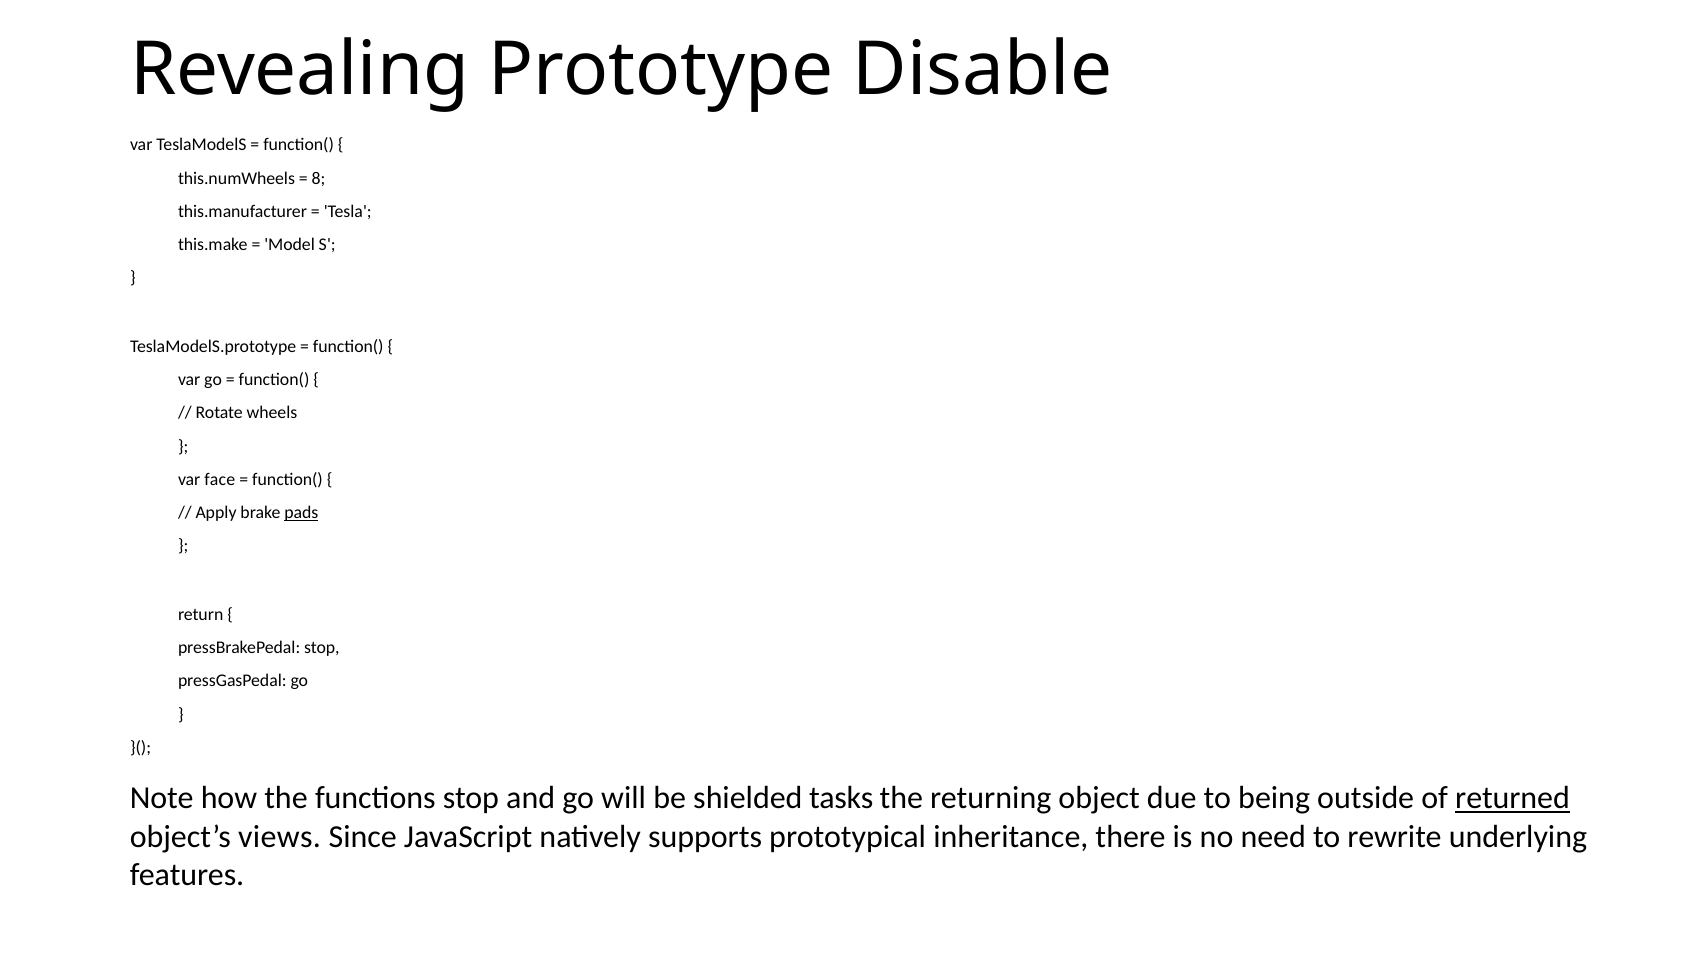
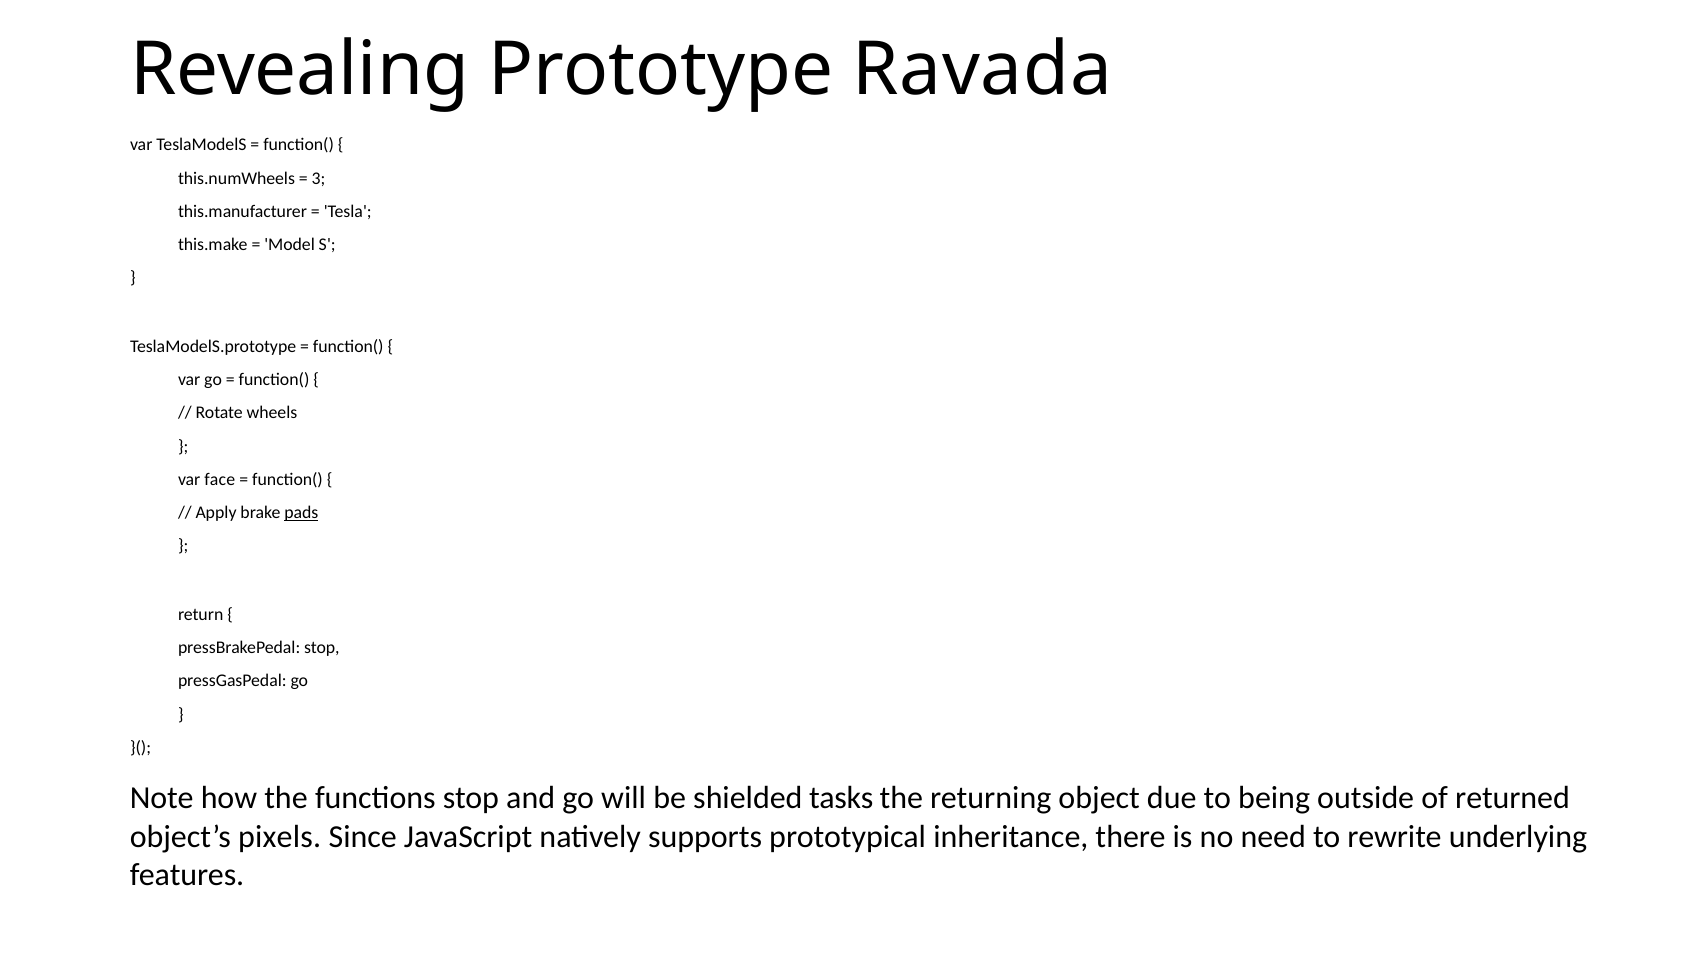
Disable: Disable -> Ravada (982, 70)
8: 8 -> 3 (319, 178)
returned underline: present -> none (1513, 798)
views: views -> pixels (280, 836)
